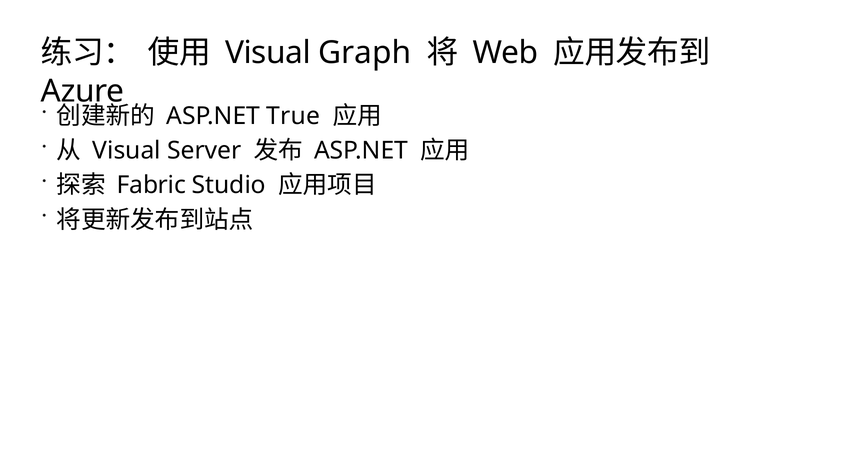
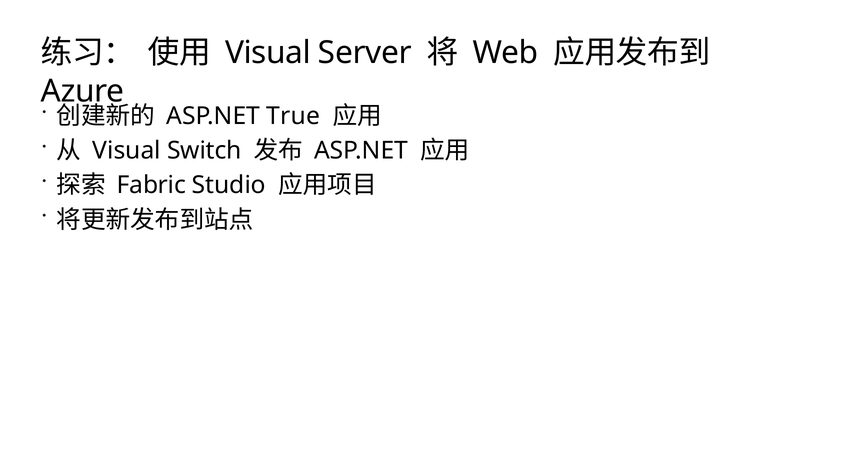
Graph: Graph -> Server (365, 53)
Server: Server -> Switch (204, 151)
